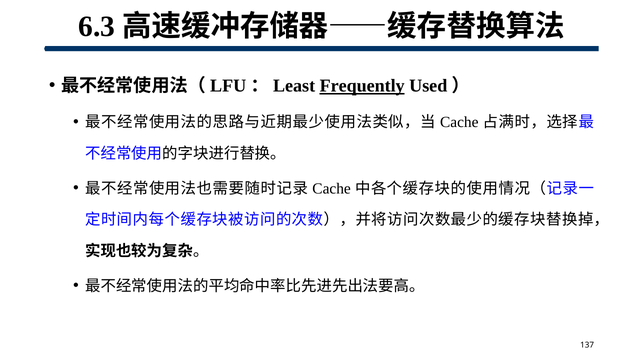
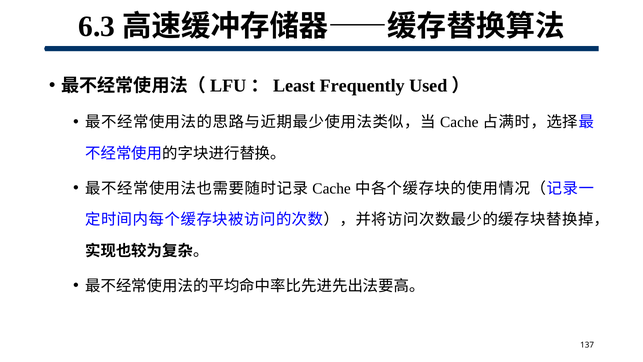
Frequently underline: present -> none (362, 86)
